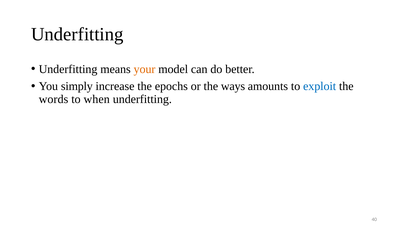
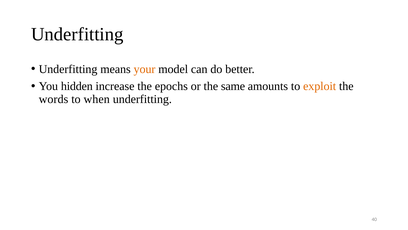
simply: simply -> hidden (77, 86)
ways: ways -> same (233, 86)
exploit colour: blue -> orange (320, 86)
